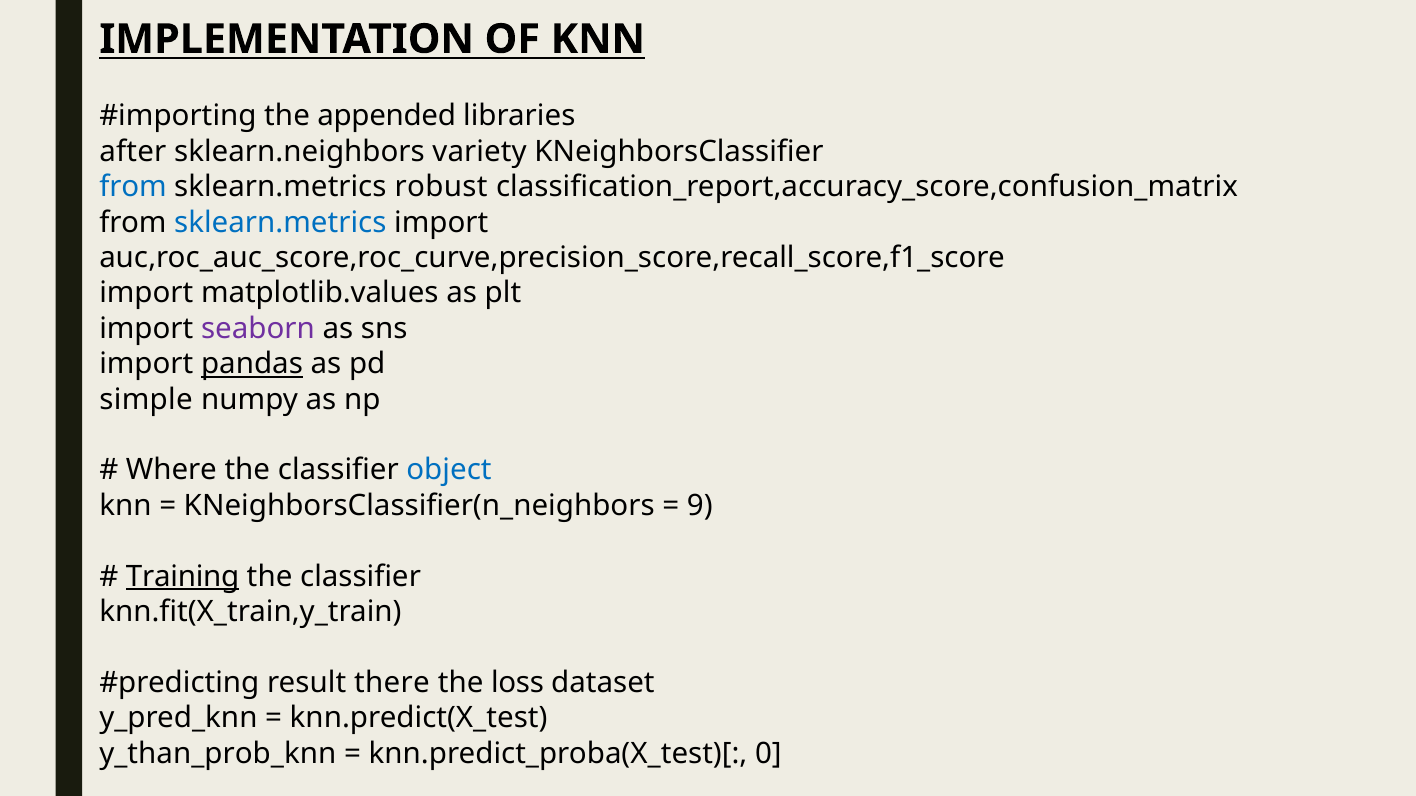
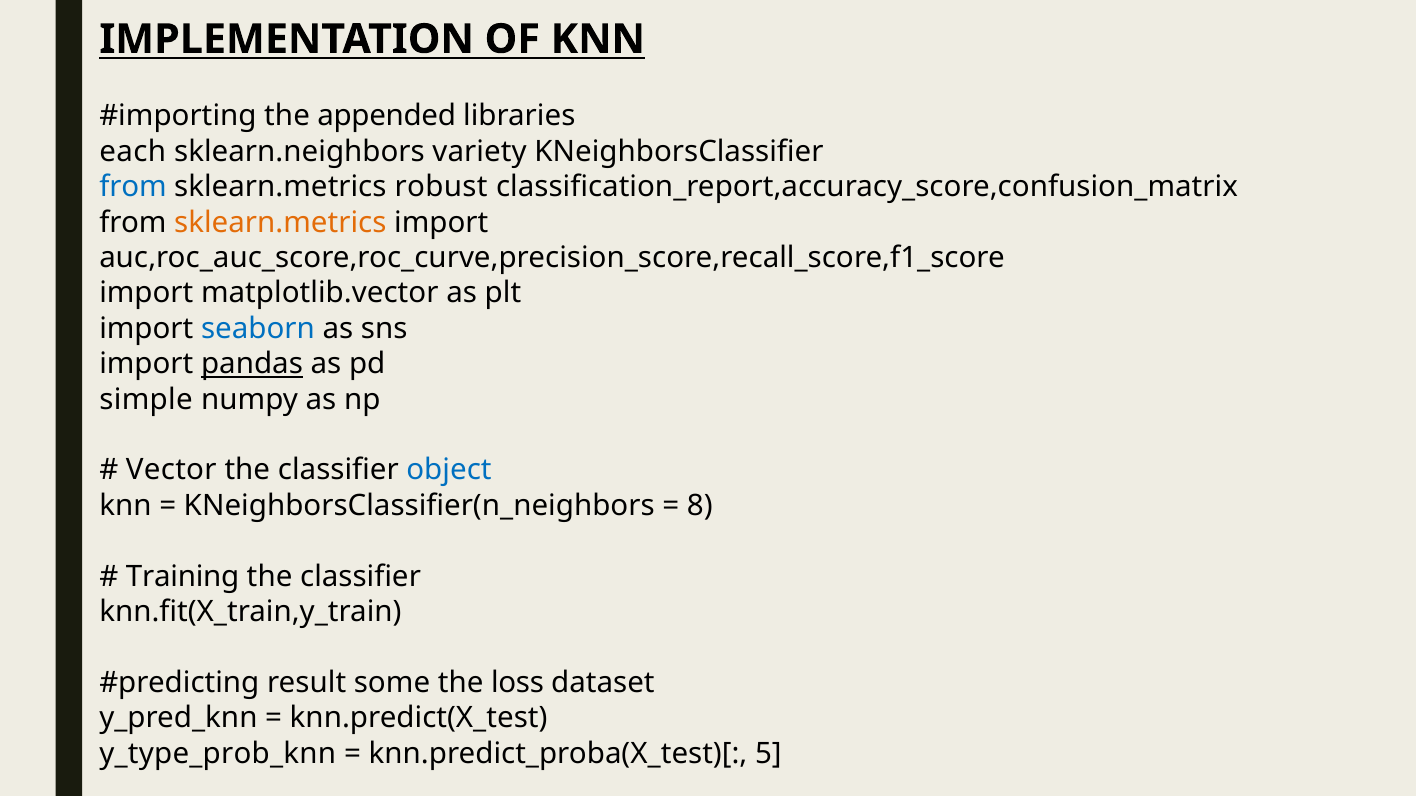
after: after -> each (133, 152)
sklearn.metrics colour: blue -> orange (280, 223)
matplotlib.values: matplotlib.values -> matplotlib.vector (320, 293)
seaborn colour: purple -> blue (258, 329)
Where: Where -> Vector (171, 470)
9: 9 -> 8 (700, 506)
Training underline: present -> none (183, 577)
there: there -> some (392, 683)
y_than_prob_knn: y_than_prob_knn -> y_type_prob_knn (218, 754)
0: 0 -> 5 (768, 754)
